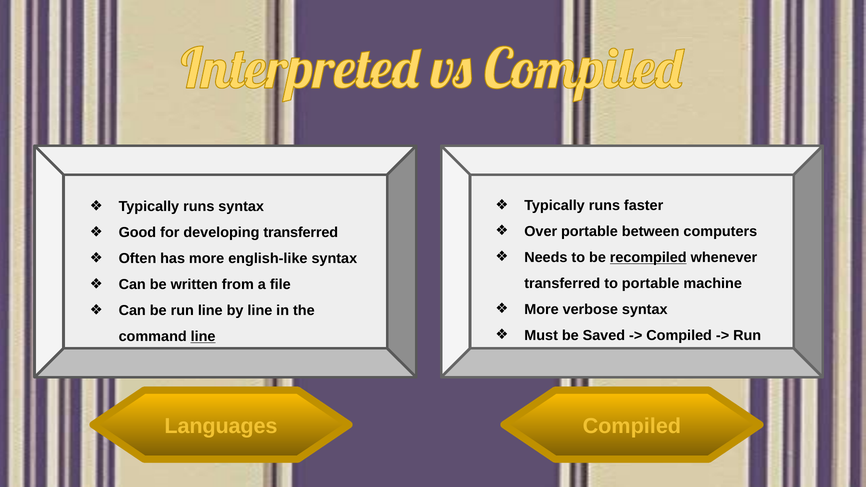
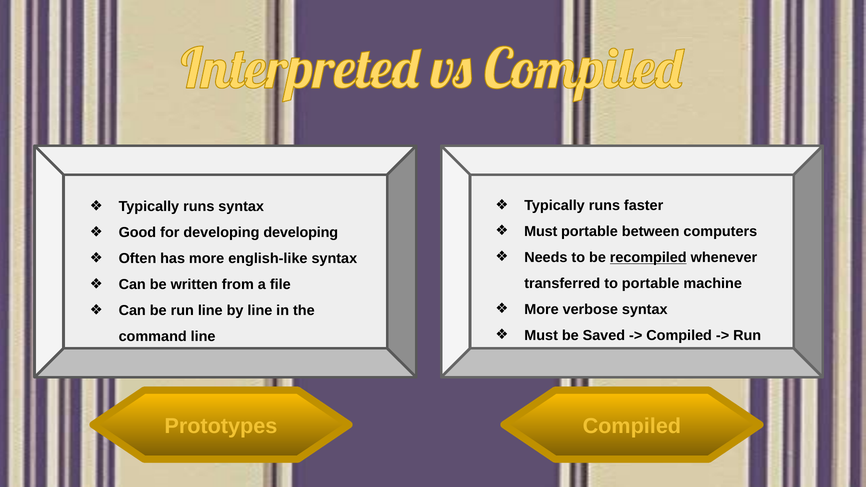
Over: Over -> Must (541, 232)
developing transferred: transferred -> developing (301, 233)
line underline: present -> none (203, 337)
Languages: Languages -> Prototypes (221, 426)
